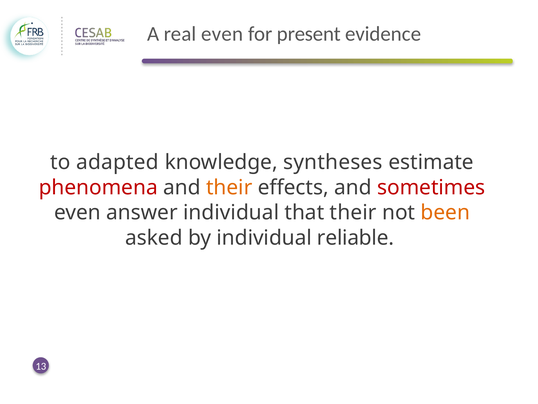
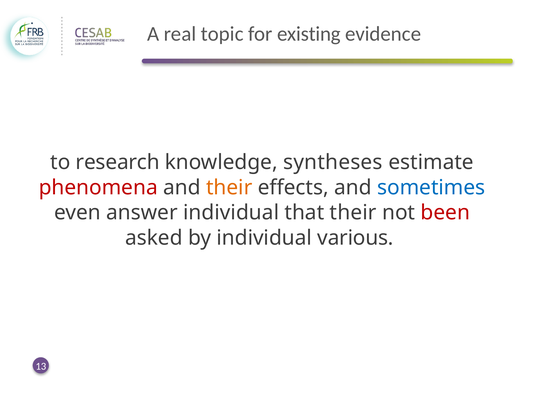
real even: even -> topic (222, 34)
present: present -> existing (309, 34)
adapted: adapted -> research (118, 162)
sometimes colour: red -> blue (431, 187)
been colour: orange -> red (445, 212)
reliable: reliable -> various (355, 238)
